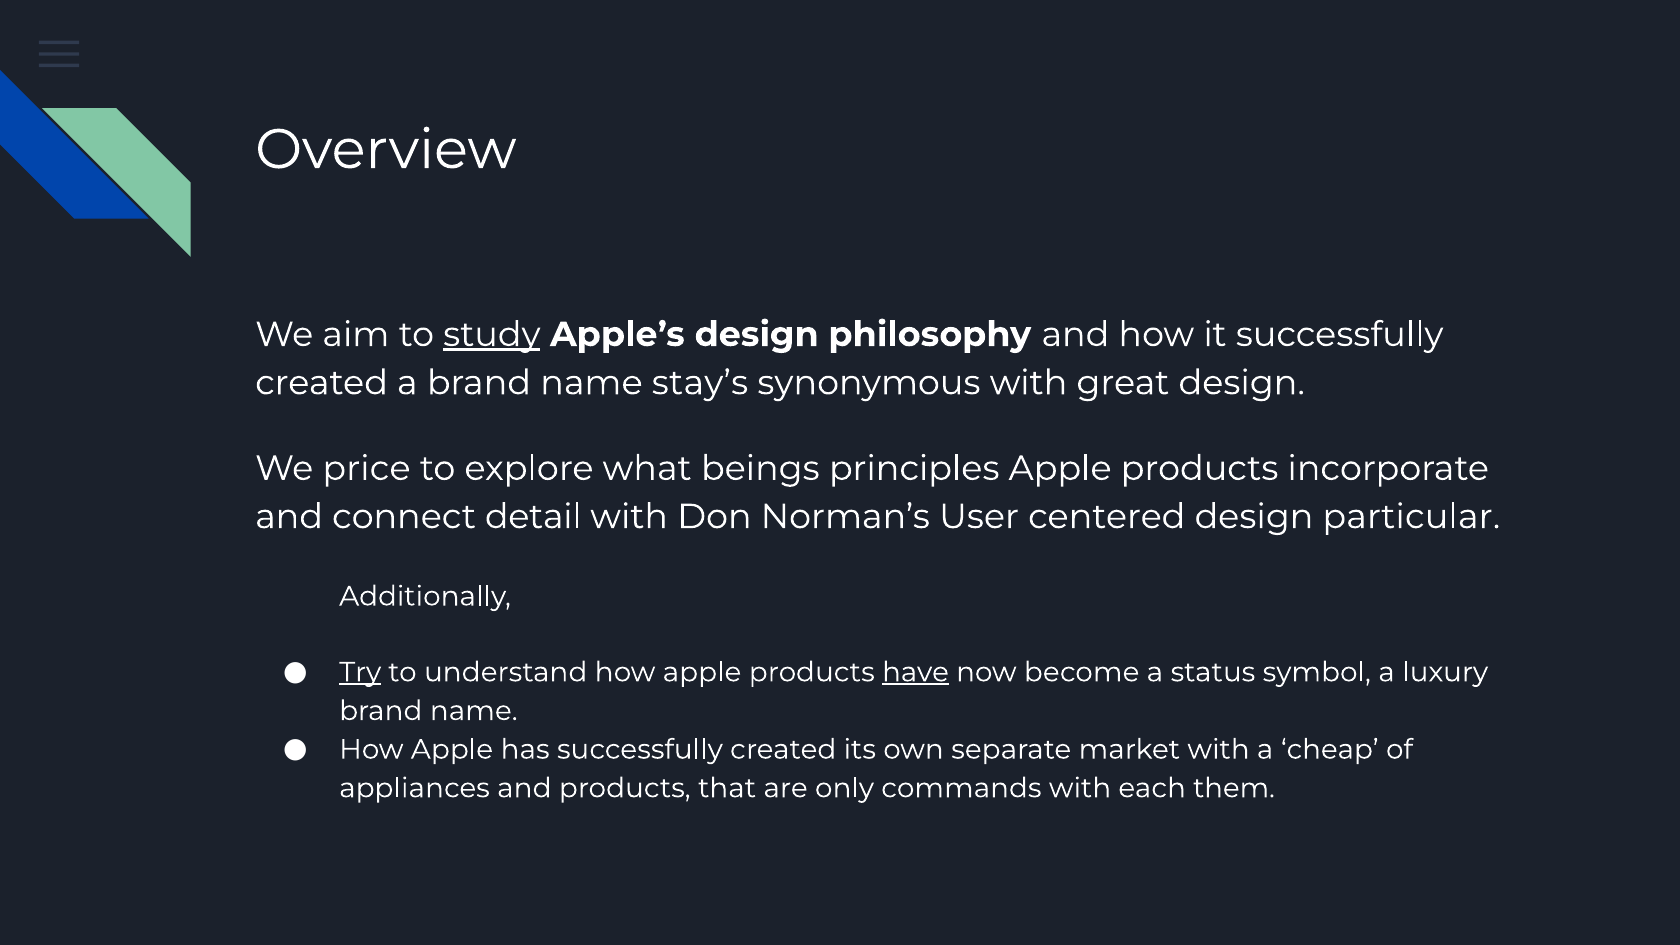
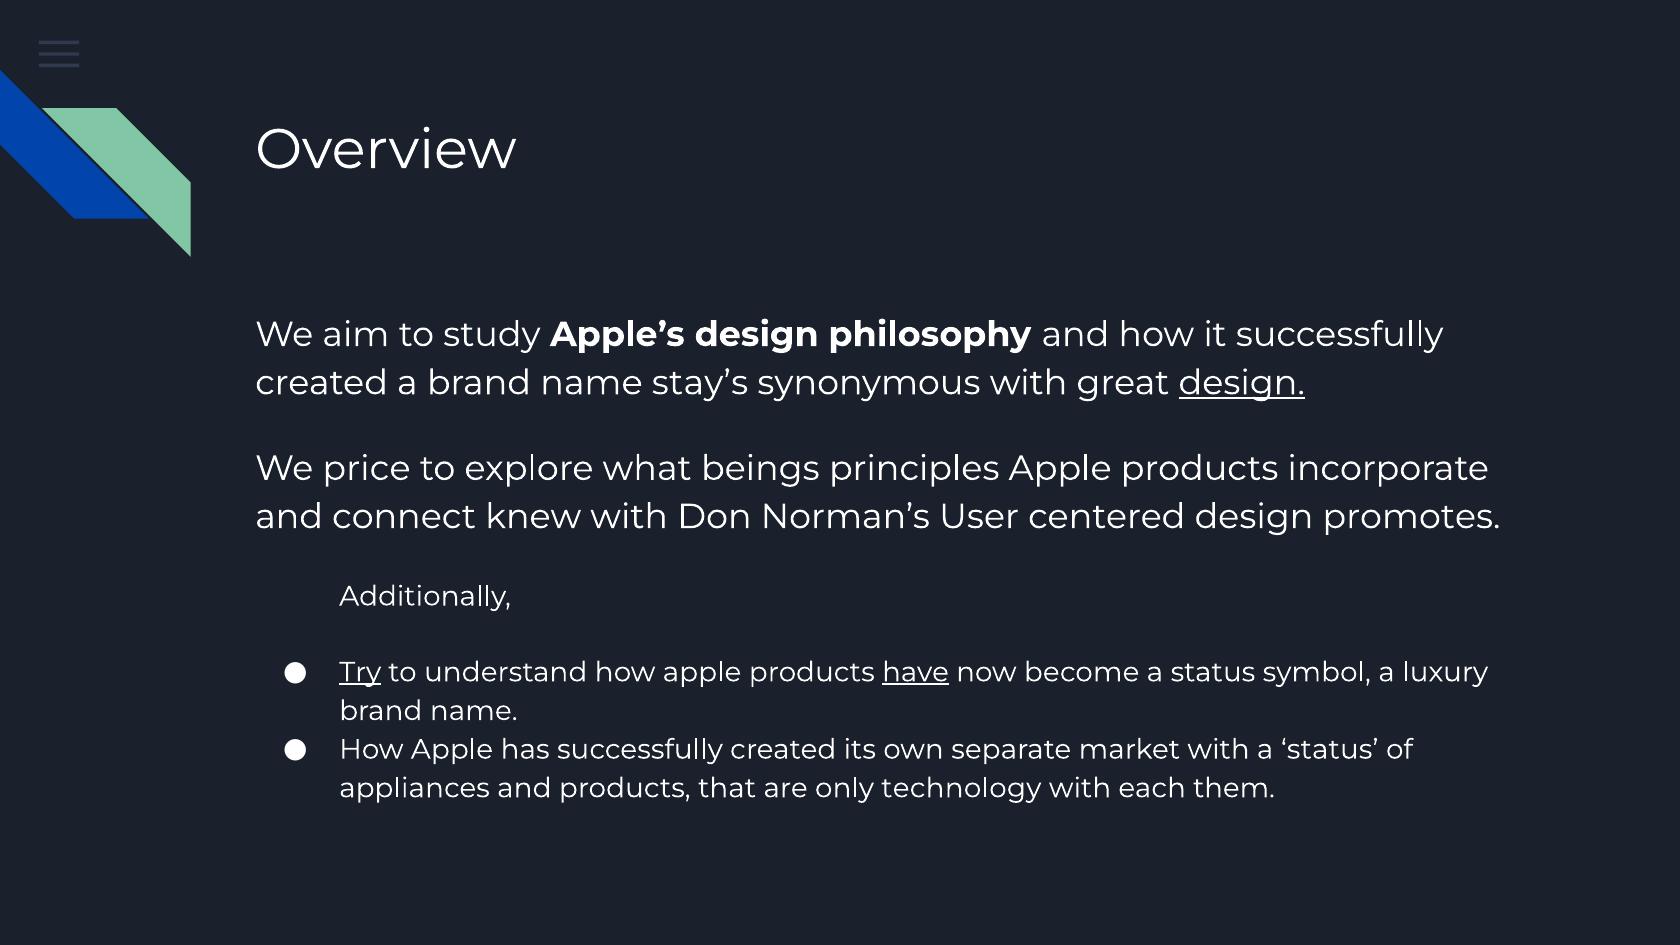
study underline: present -> none (492, 335)
design underline: none -> present (1242, 383)
detail: detail -> knew (533, 517)
particular: particular -> promotes (1411, 517)
with a cheap: cheap -> status (1330, 749)
commands: commands -> technology (961, 788)
